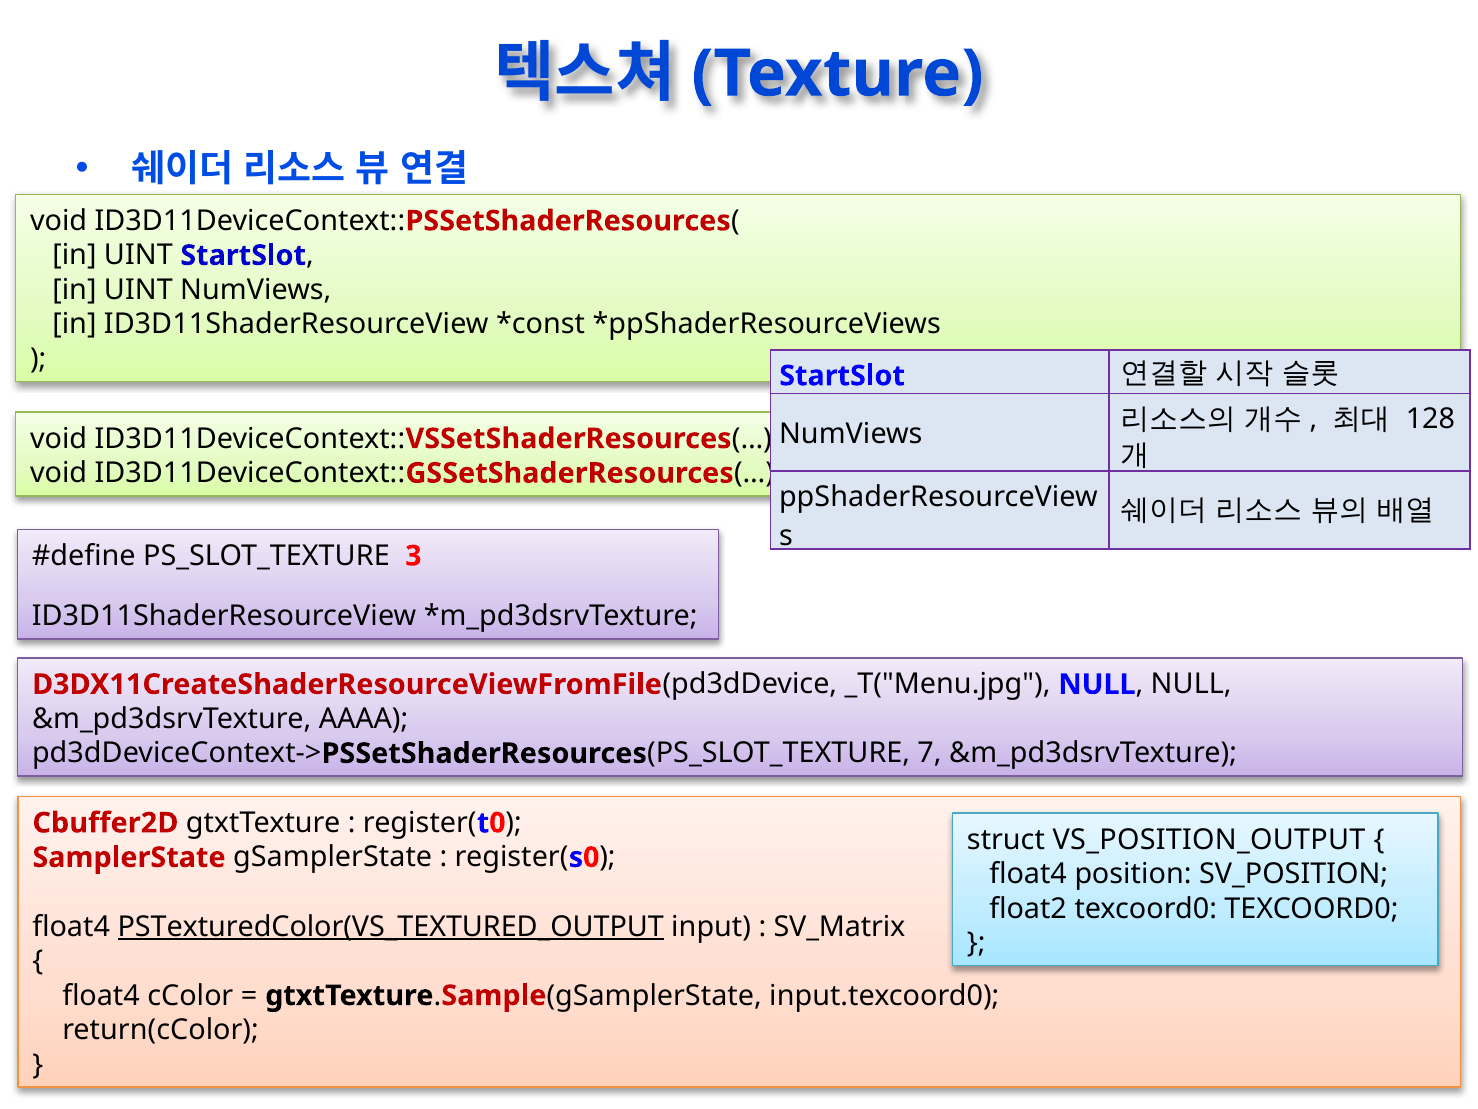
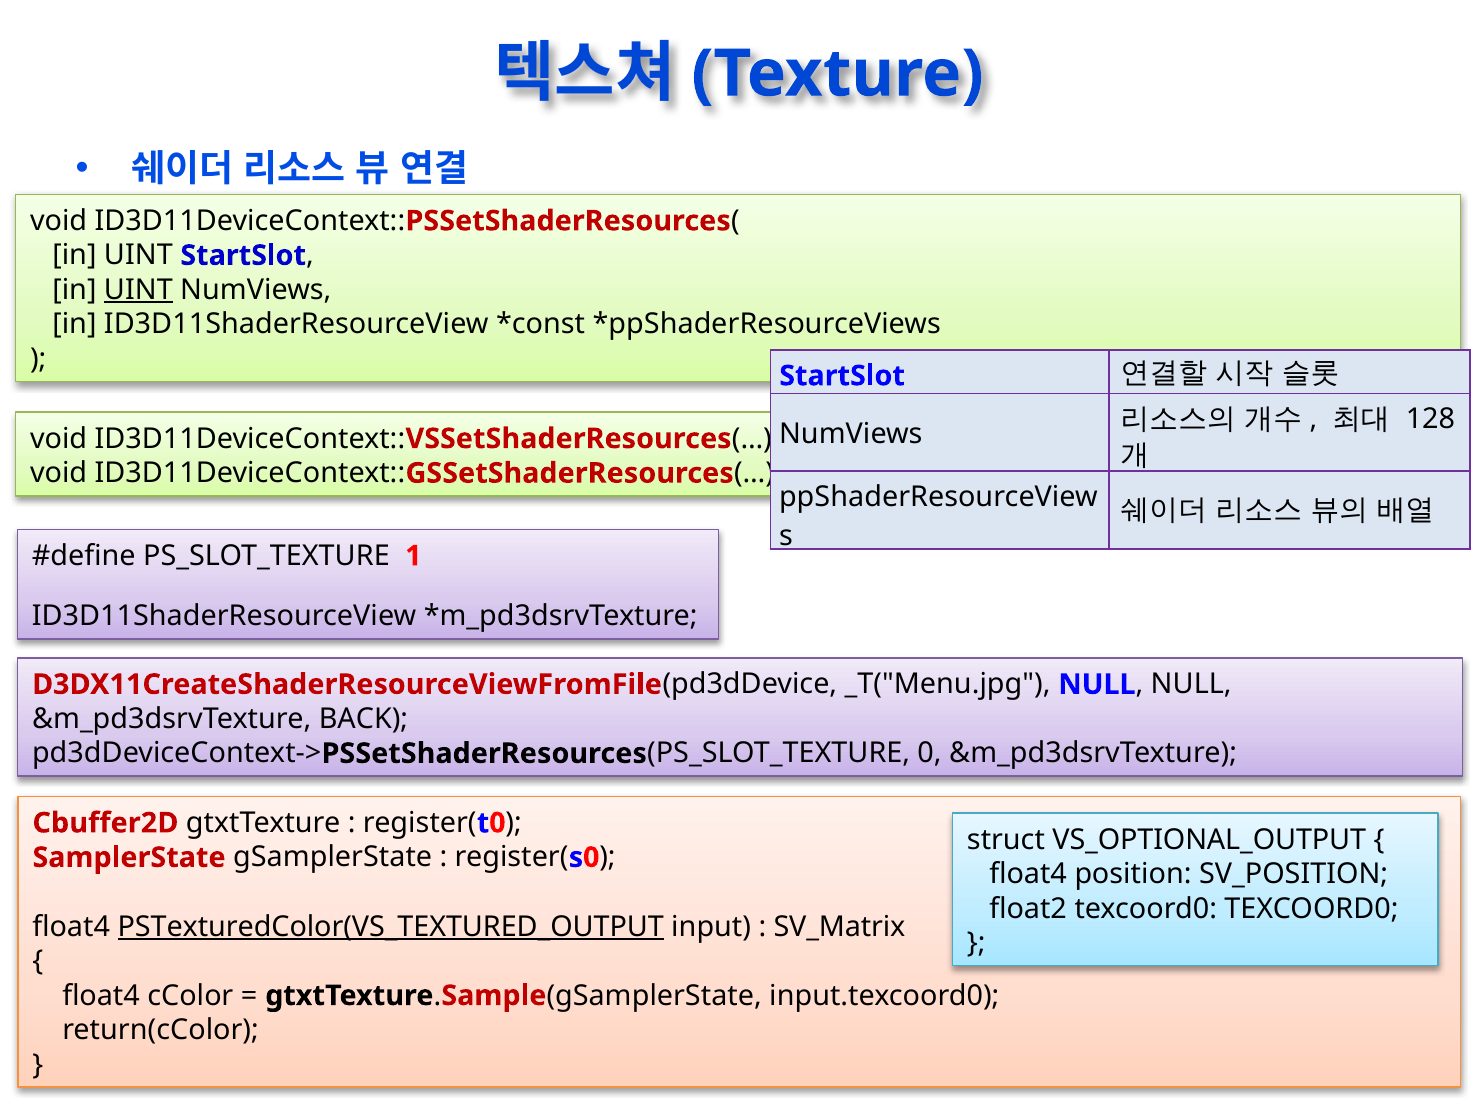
UINT underline: none -> present (138, 290)
3: 3 -> 1 (413, 556)
AAAA: AAAA -> BACK (363, 719)
7: 7 -> 0 (930, 753)
VS_POSITION_OUTPUT: VS_POSITION_OUTPUT -> VS_OPTIONAL_OUTPUT (1209, 839)
